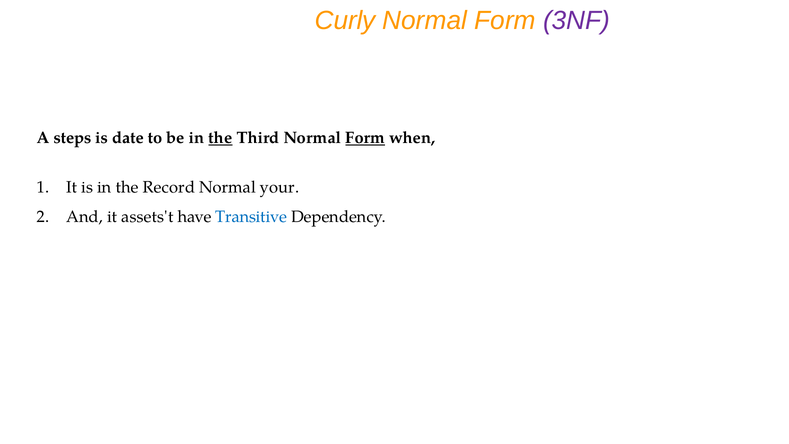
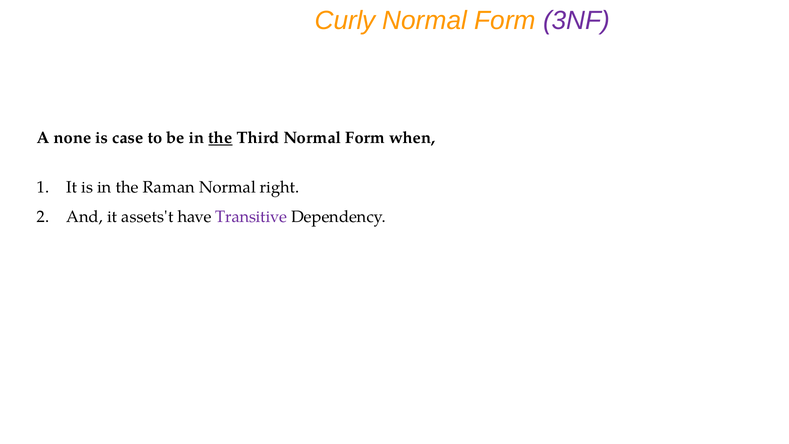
steps: steps -> none (73, 138)
date: date -> case (128, 138)
Form underline: present -> none (365, 138)
Record: Record -> Raman (169, 187)
your: your -> right (280, 187)
Transitive colour: blue -> purple (251, 217)
